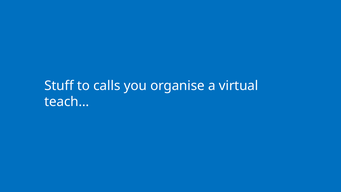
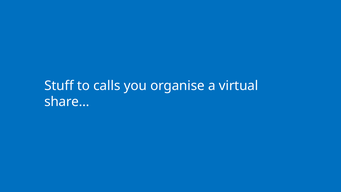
teach: teach -> share (67, 102)
